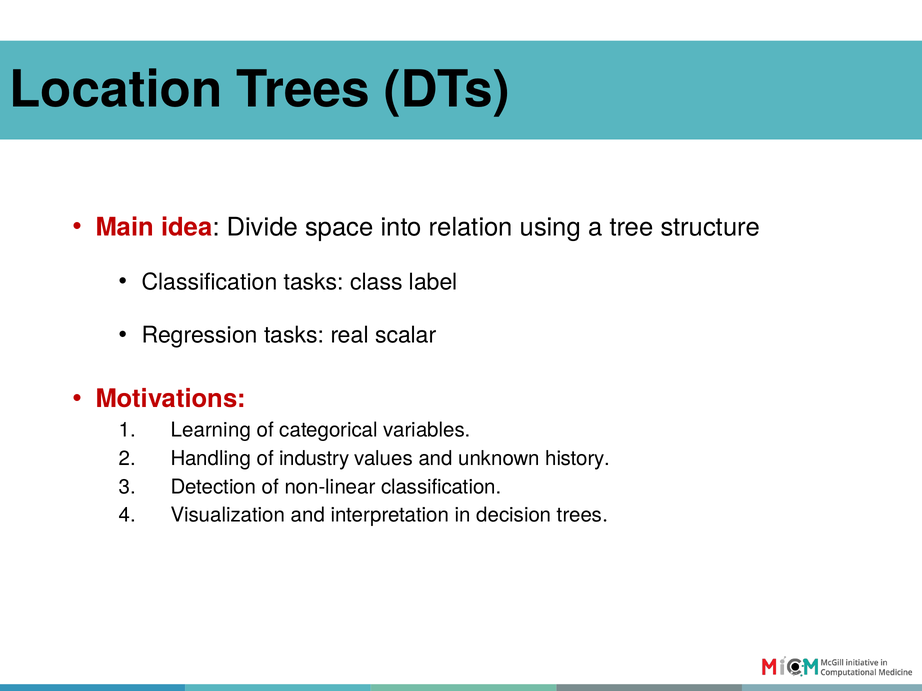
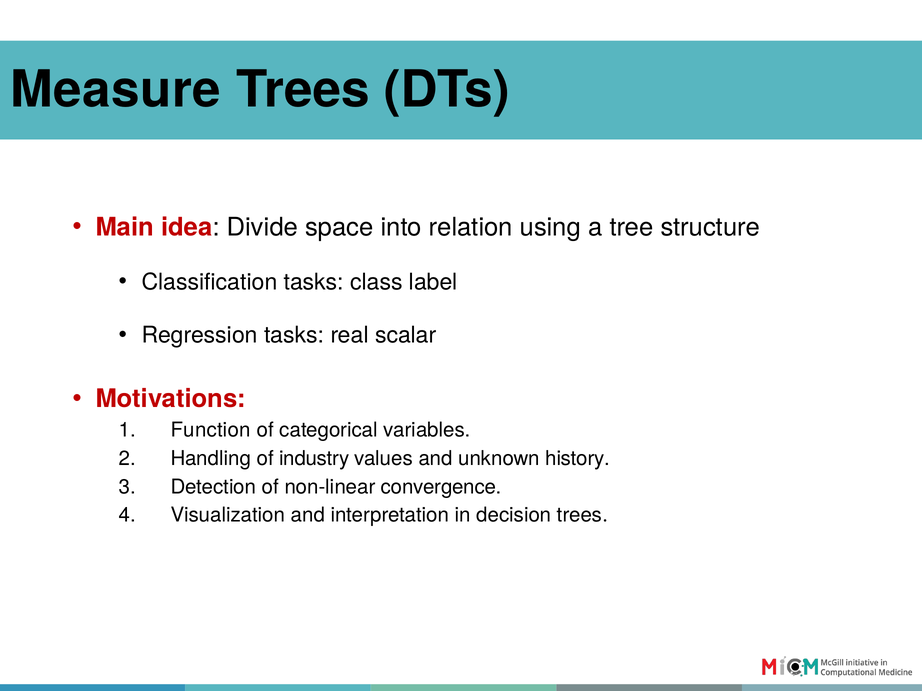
Location: Location -> Measure (116, 90)
Learning: Learning -> Function (211, 430)
non-linear classification: classification -> convergence (441, 487)
